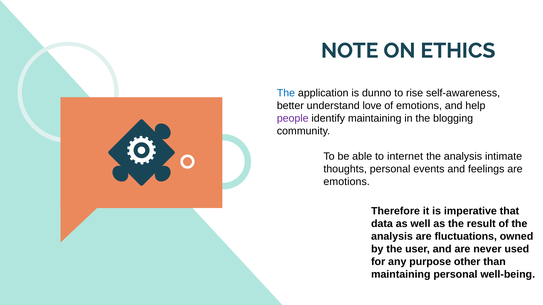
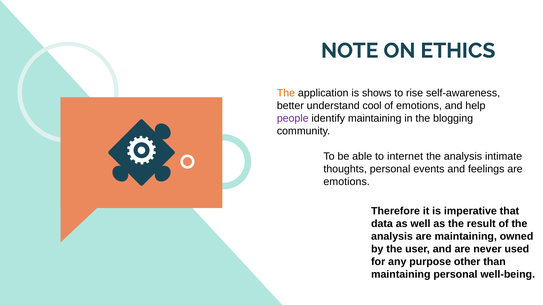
The colour: blue -> orange (286, 93)
dunno: dunno -> shows (377, 93)
love: love -> cool (372, 106)
are fluctuations: fluctuations -> maintaining (466, 237)
